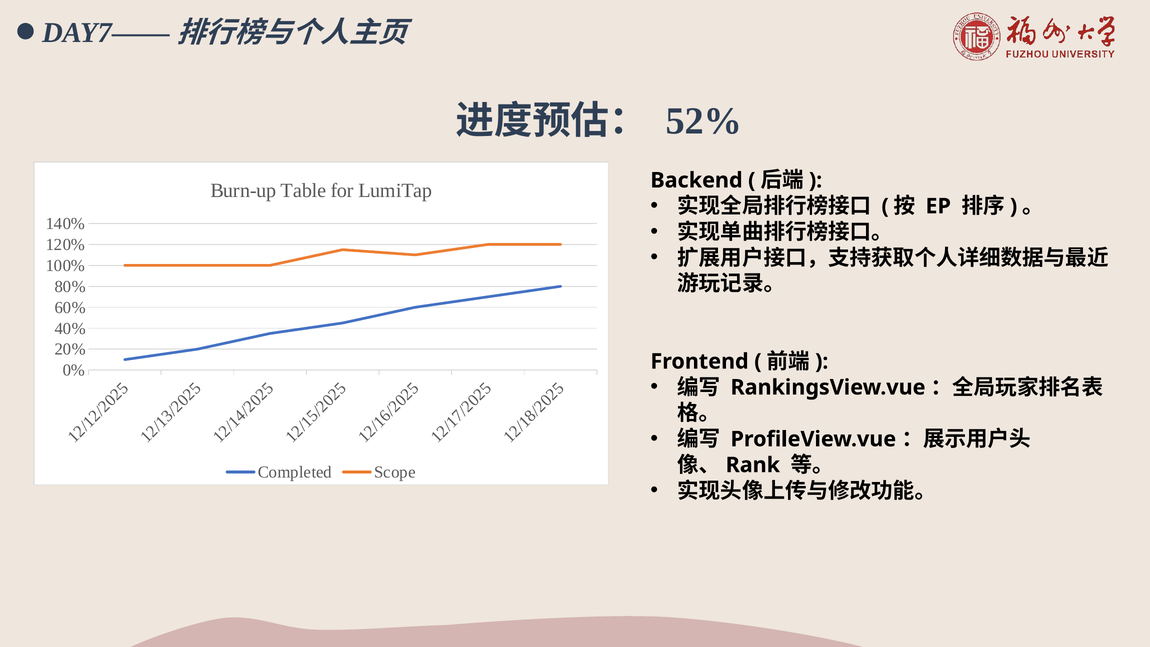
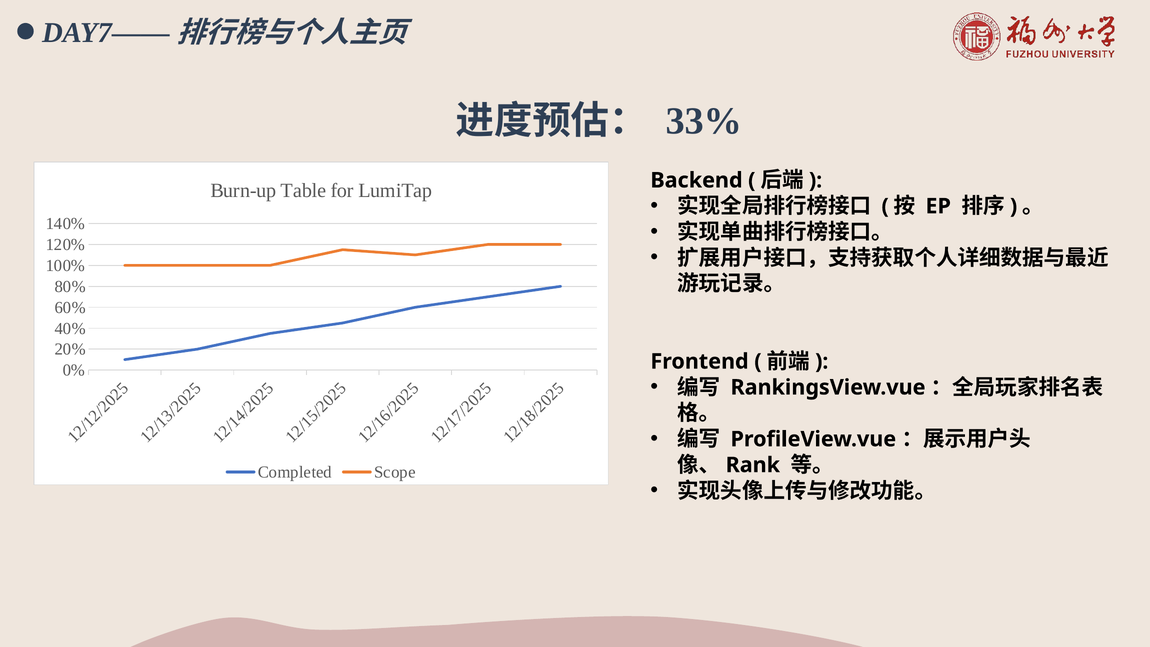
52%: 52% -> 33% (704, 121)
